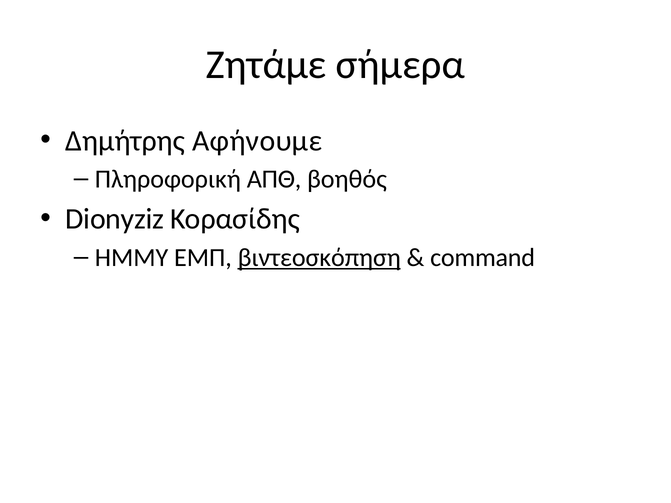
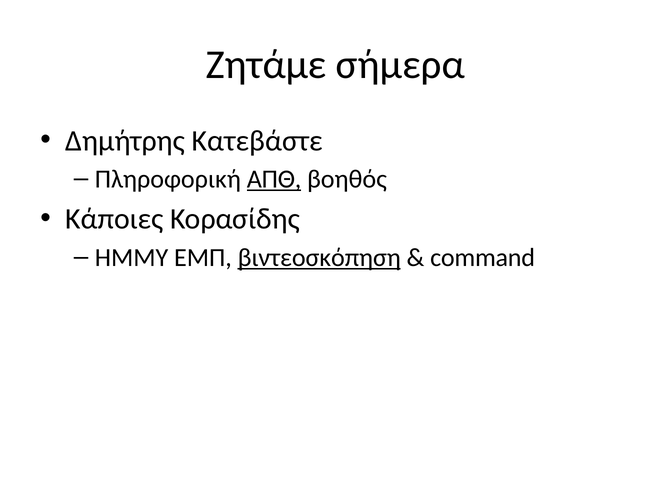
Αφήνουμε: Αφήνουμε -> Κατεβάστε (257, 141)
ΑΠΘ underline: none -> present (274, 179)
Dionyziz: Dionyziz -> Κάποιες (115, 219)
